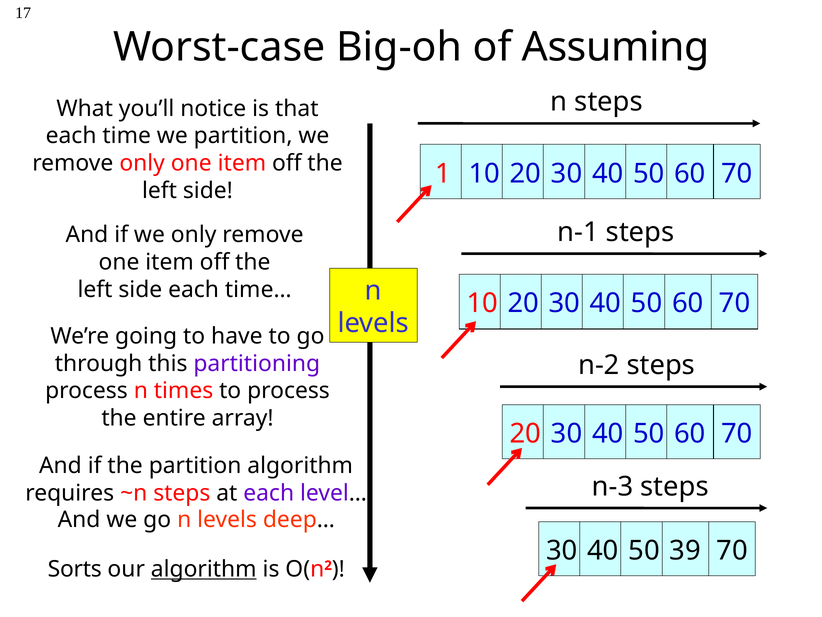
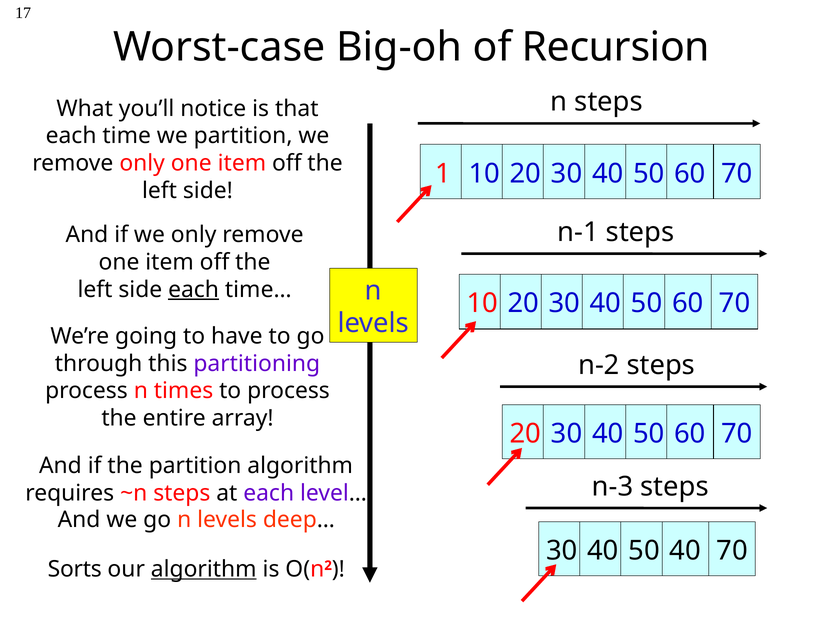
Assuming: Assuming -> Recursion (616, 47)
each underline: none -> present (194, 289)
50 39: 39 -> 40 (685, 550)
